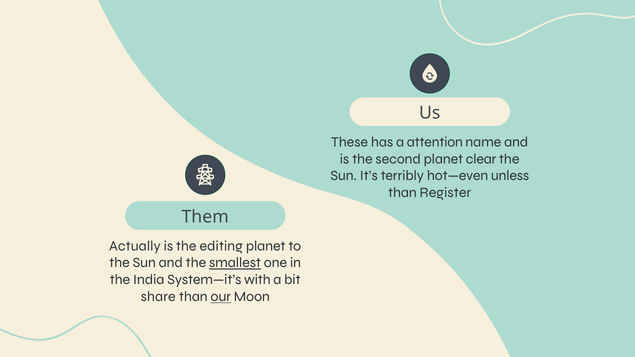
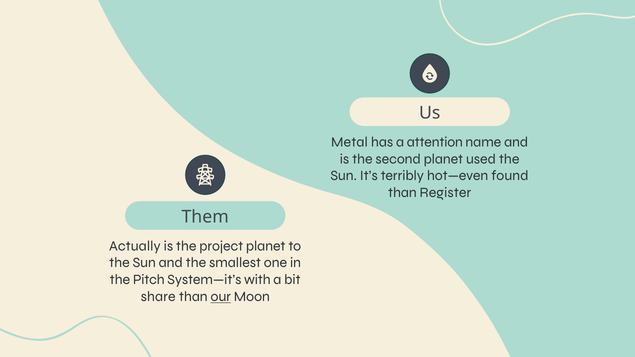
These: These -> Metal (349, 142)
clear: clear -> used (481, 159)
unless: unless -> found (510, 176)
editing: editing -> project (221, 246)
smallest underline: present -> none (235, 263)
India: India -> Pitch (149, 280)
